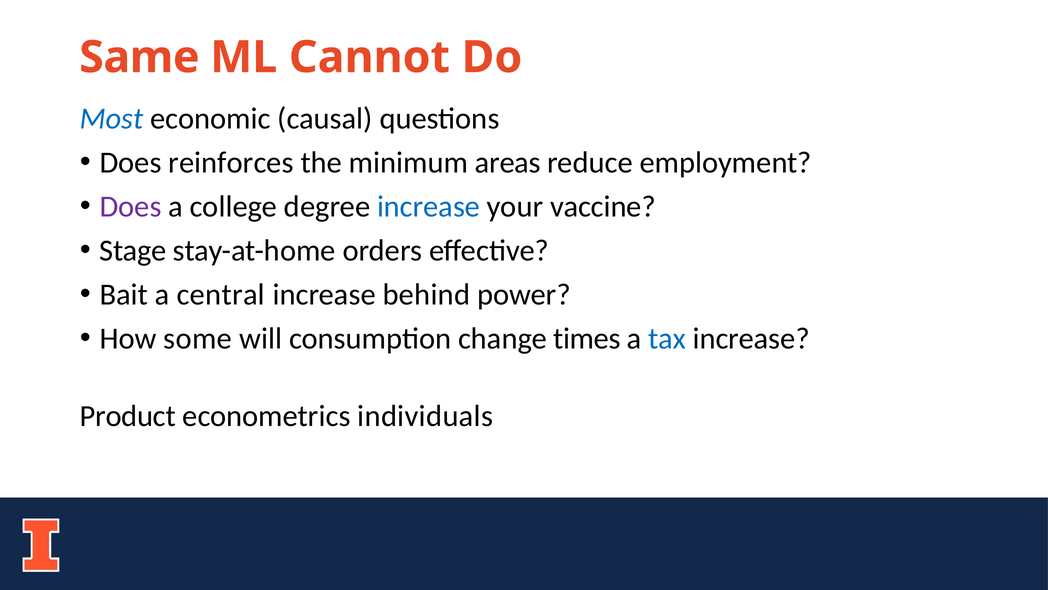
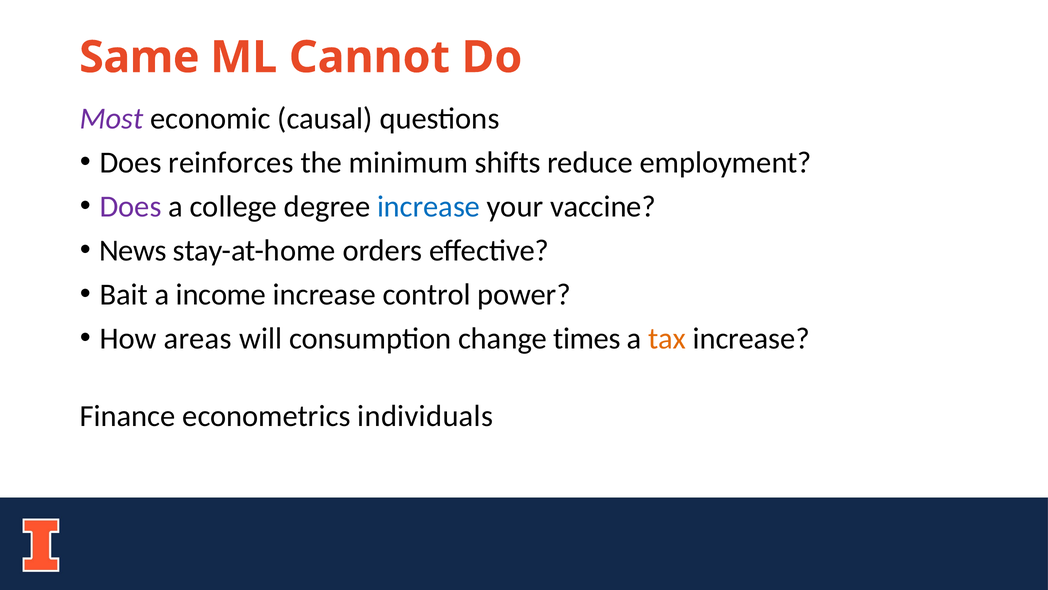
Most colour: blue -> purple (112, 119)
areas: areas -> shifts (508, 162)
Stage: Stage -> News (133, 250)
central: central -> income (221, 294)
behind: behind -> control (427, 294)
some: some -> areas (198, 338)
tax colour: blue -> orange (667, 338)
Product: Product -> Finance (128, 416)
